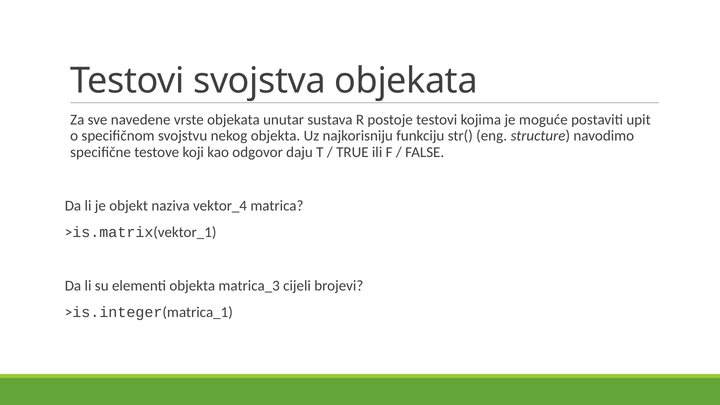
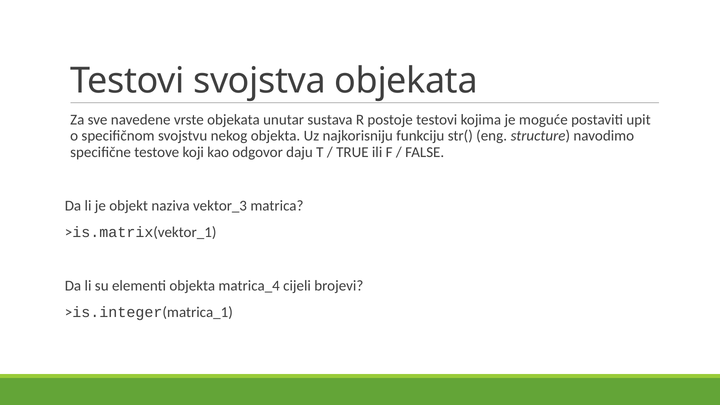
vektor_4: vektor_4 -> vektor_3 (220, 206)
matrica_3: matrica_3 -> matrica_4 (249, 286)
